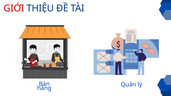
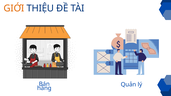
GIỚI colour: red -> orange (14, 8)
